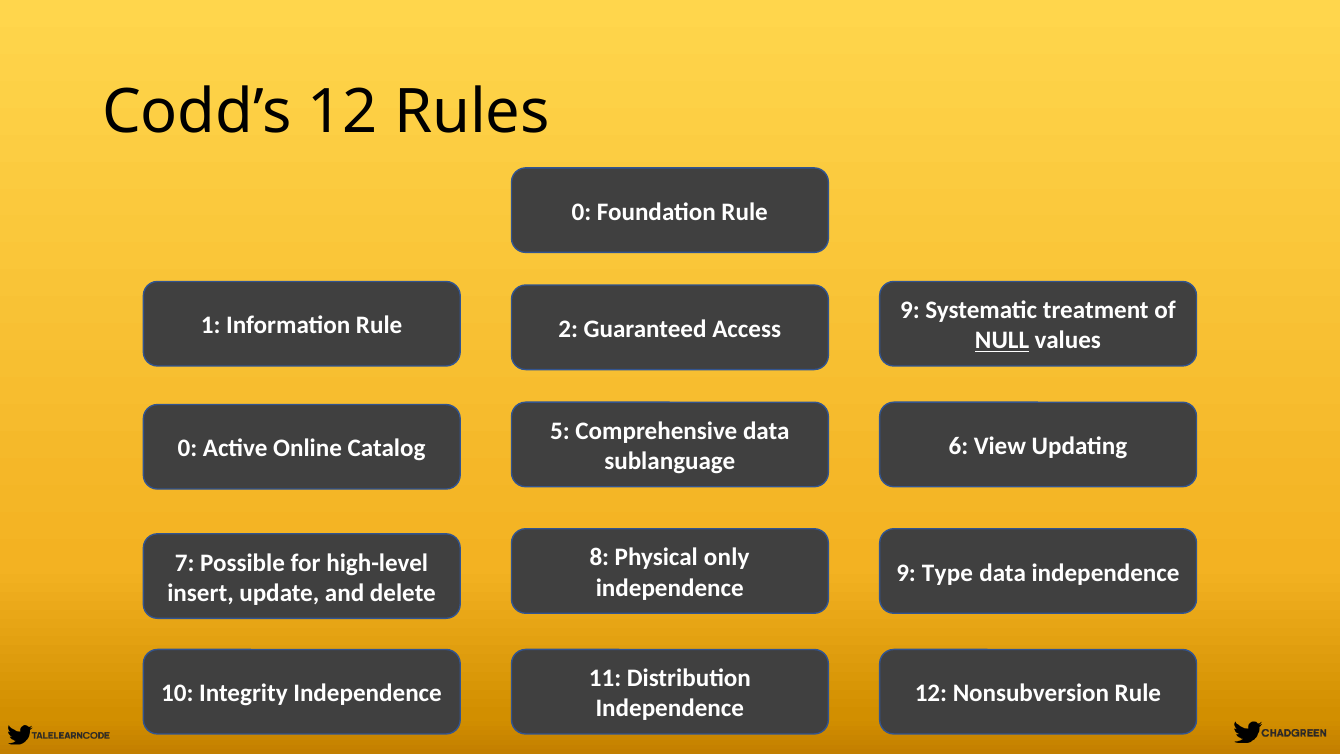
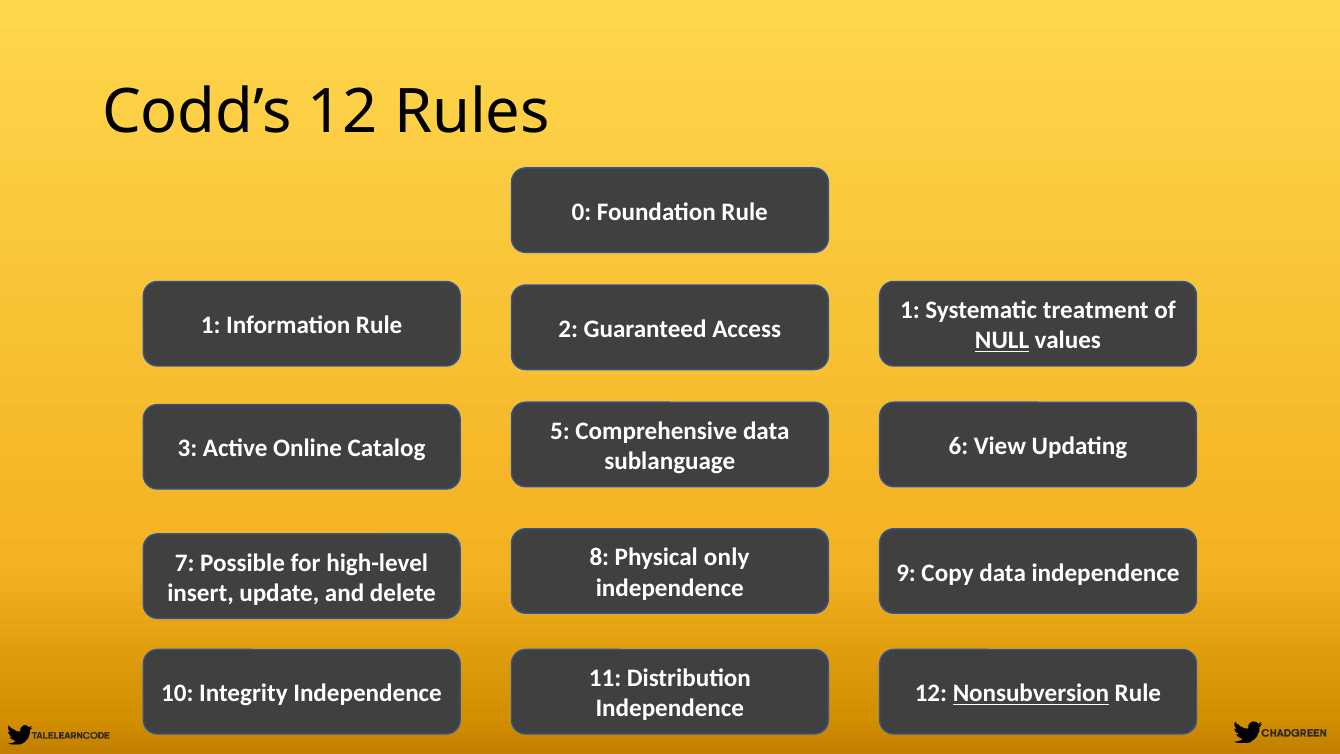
9: 9 -> 1 (910, 310)
0: 0 -> 3 (187, 448)
Type: Type -> Copy (948, 573)
Nonsubversion underline: none -> present (1031, 693)
